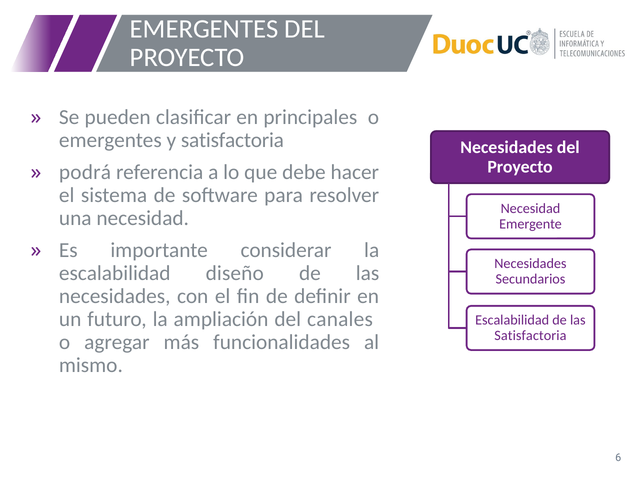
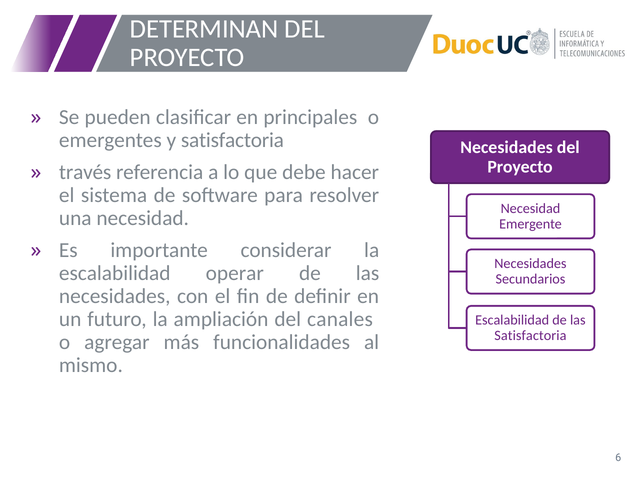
EMERGENTES: EMERGENTES -> DETERMINAN (204, 29)
podrá: podrá -> través (85, 172)
diseño: diseño -> operar (235, 273)
